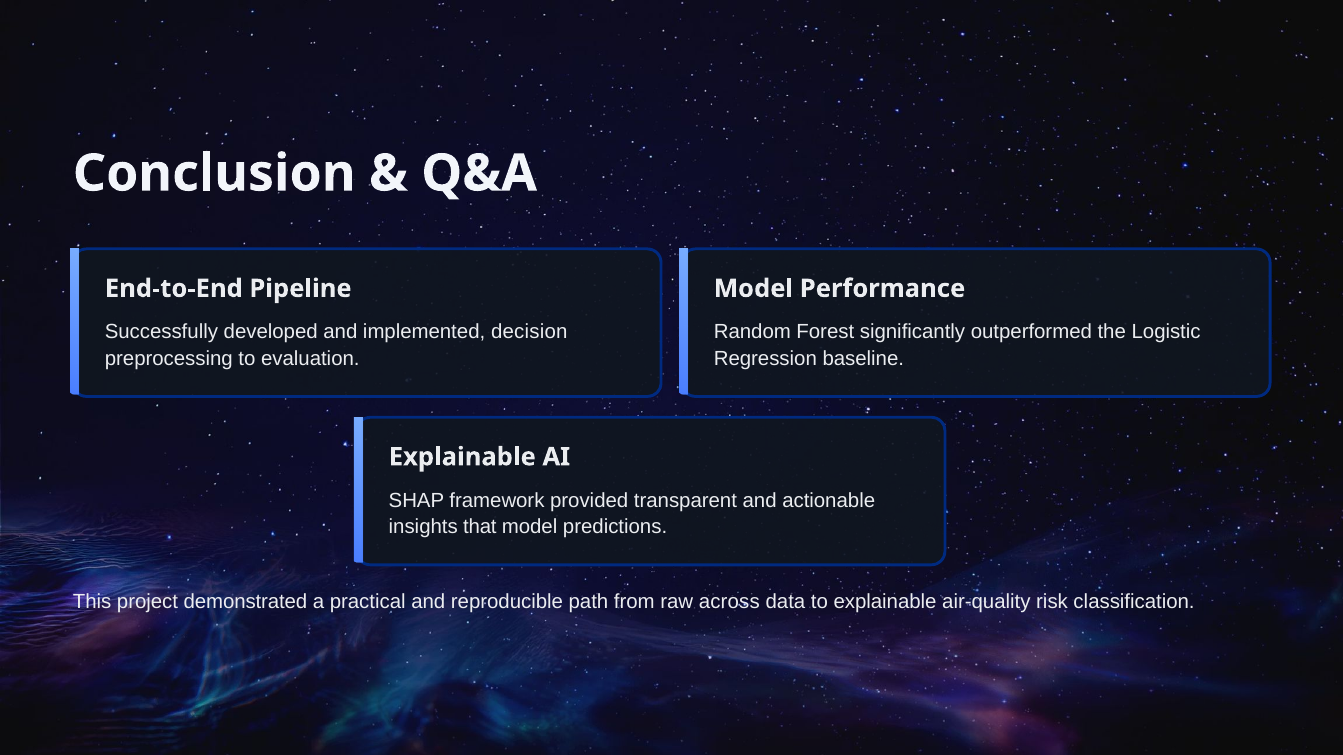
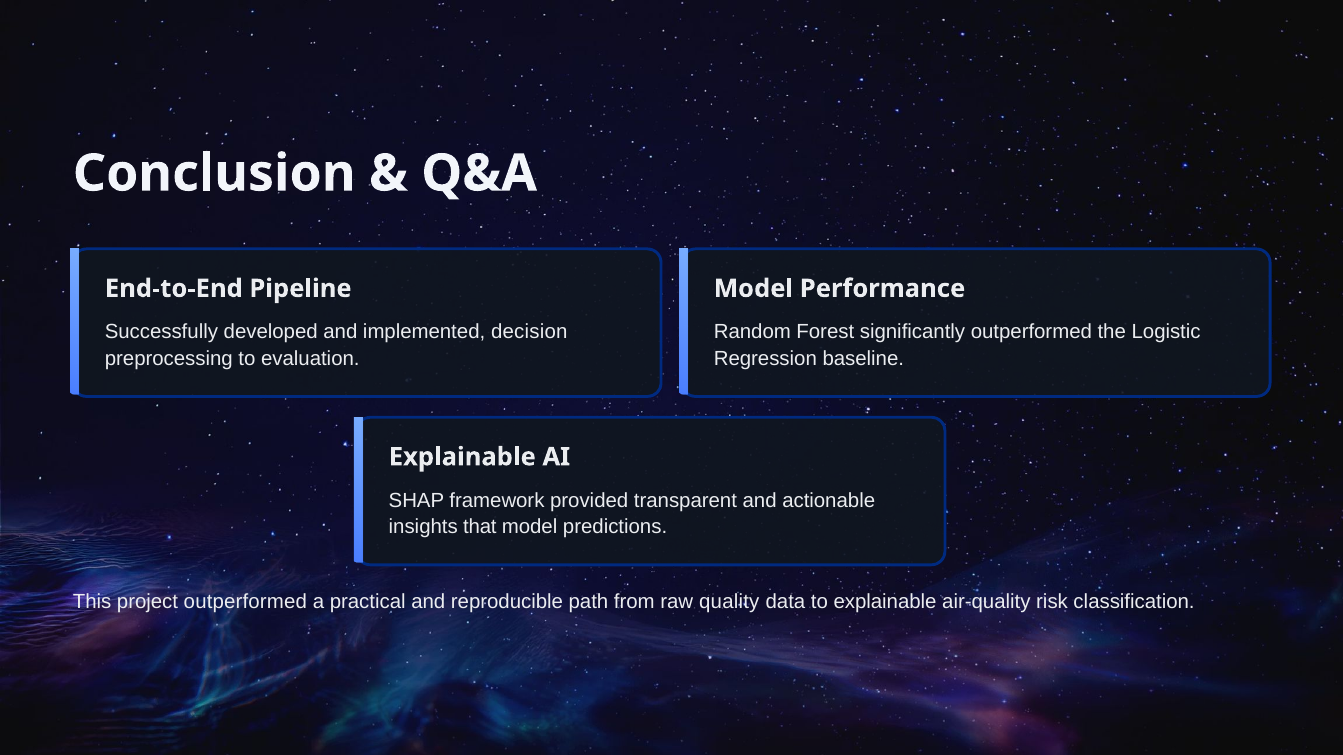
project demonstrated: demonstrated -> outperformed (245, 602)
across: across -> quality (729, 602)
